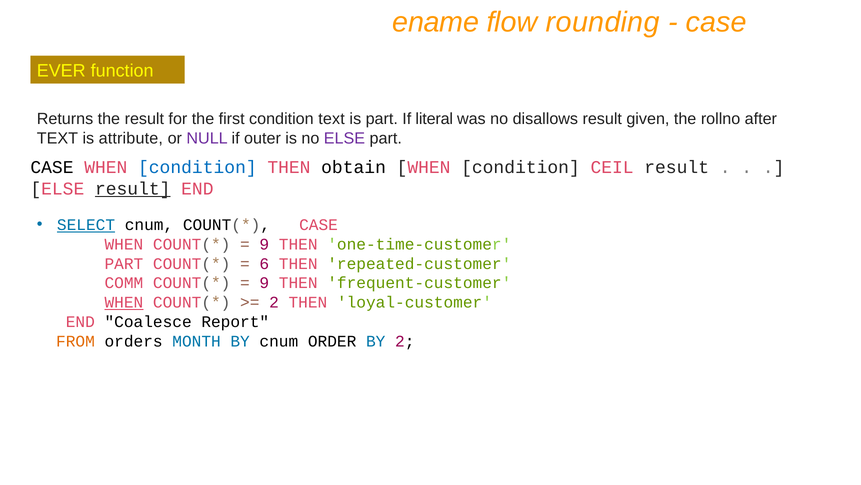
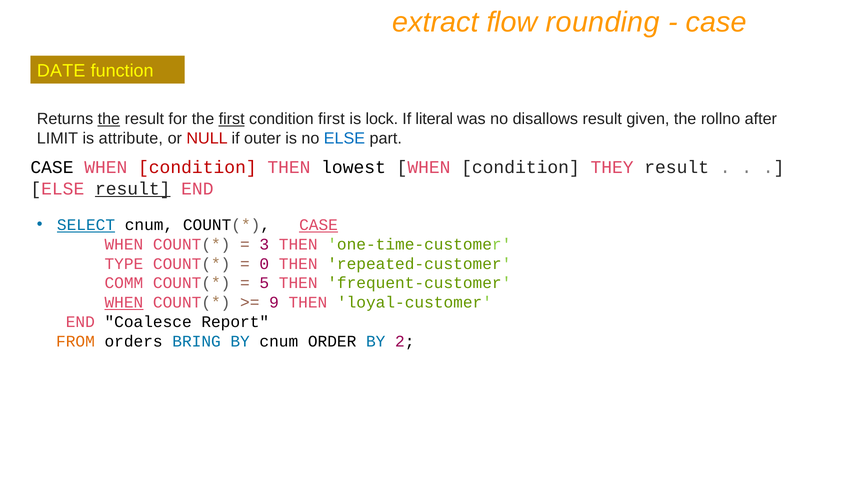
ename: ename -> extract (436, 22)
EVER: EVER -> DATE (61, 71)
the underline: none -> present (109, 119)
first underline: none -> present (232, 119)
condition text: text -> first (332, 119)
is part: part -> lock (382, 119)
TEXT: TEXT -> LIMIT (57, 138)
NULL colour: purple -> red (207, 138)
ELSE colour: purple -> blue (344, 138)
condition colour: blue -> red (197, 167)
obtain: obtain -> lowest (354, 167)
CEIL: CEIL -> THEY (612, 167)
CASE underline: none -> present (319, 225)
9: 9 -> 3 (264, 244)
PART: PART -> TYPE (124, 263)
6: 6 -> 0 (264, 263)
9: 9 -> 5 (264, 283)
2: 2 -> 9 (274, 302)
MONTH: MONTH -> BRING (197, 341)
